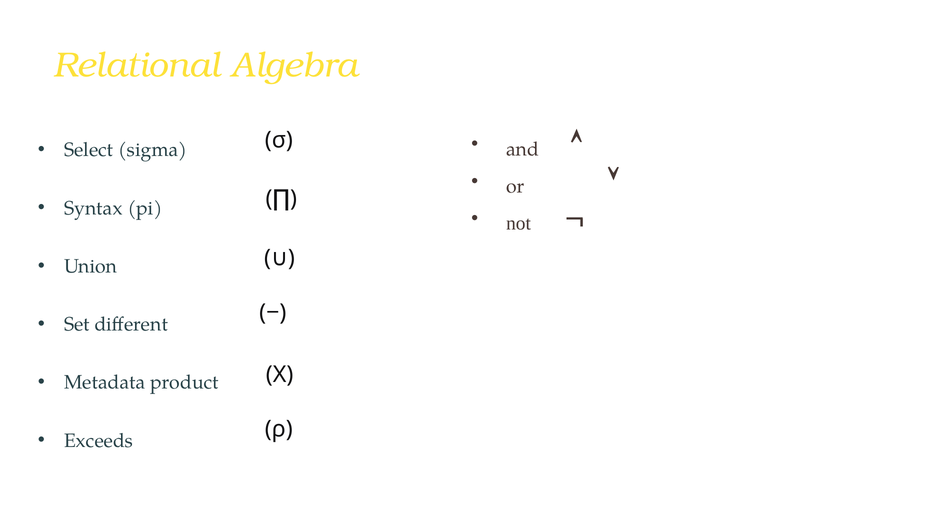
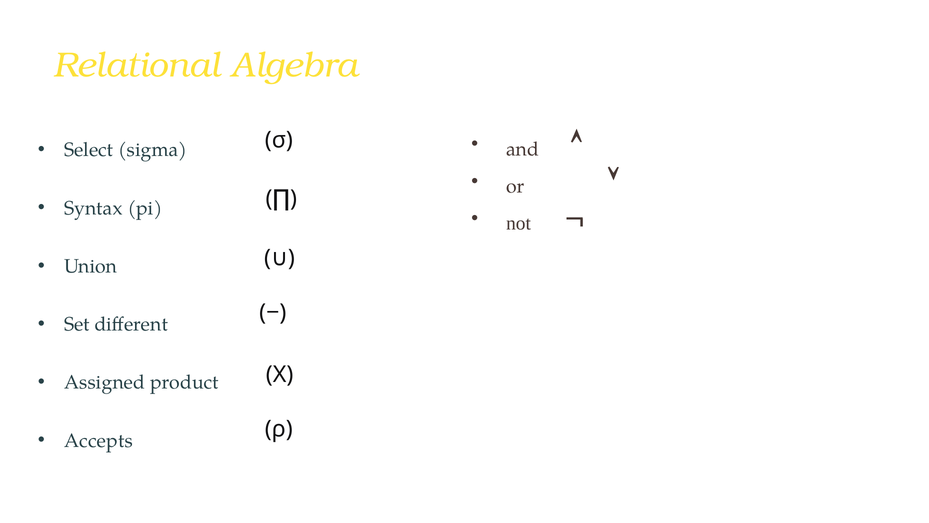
Metadata: Metadata -> Assigned (105, 382)
Exceeds: Exceeds -> Accepts (99, 440)
